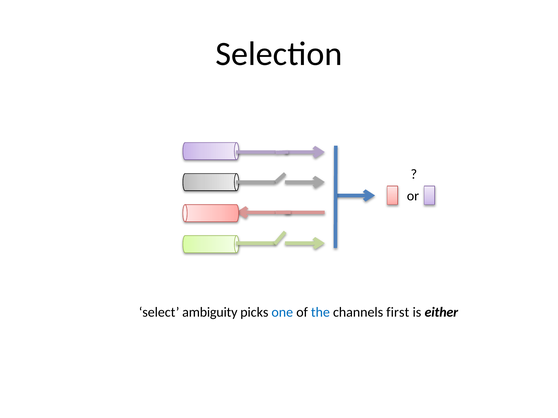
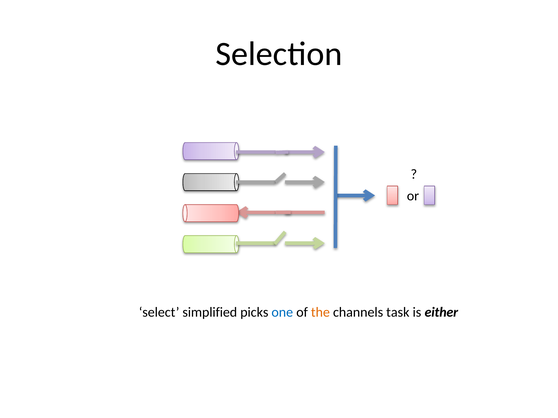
ambiguity: ambiguity -> simplified (210, 313)
the colour: blue -> orange (320, 313)
first: first -> task (398, 313)
